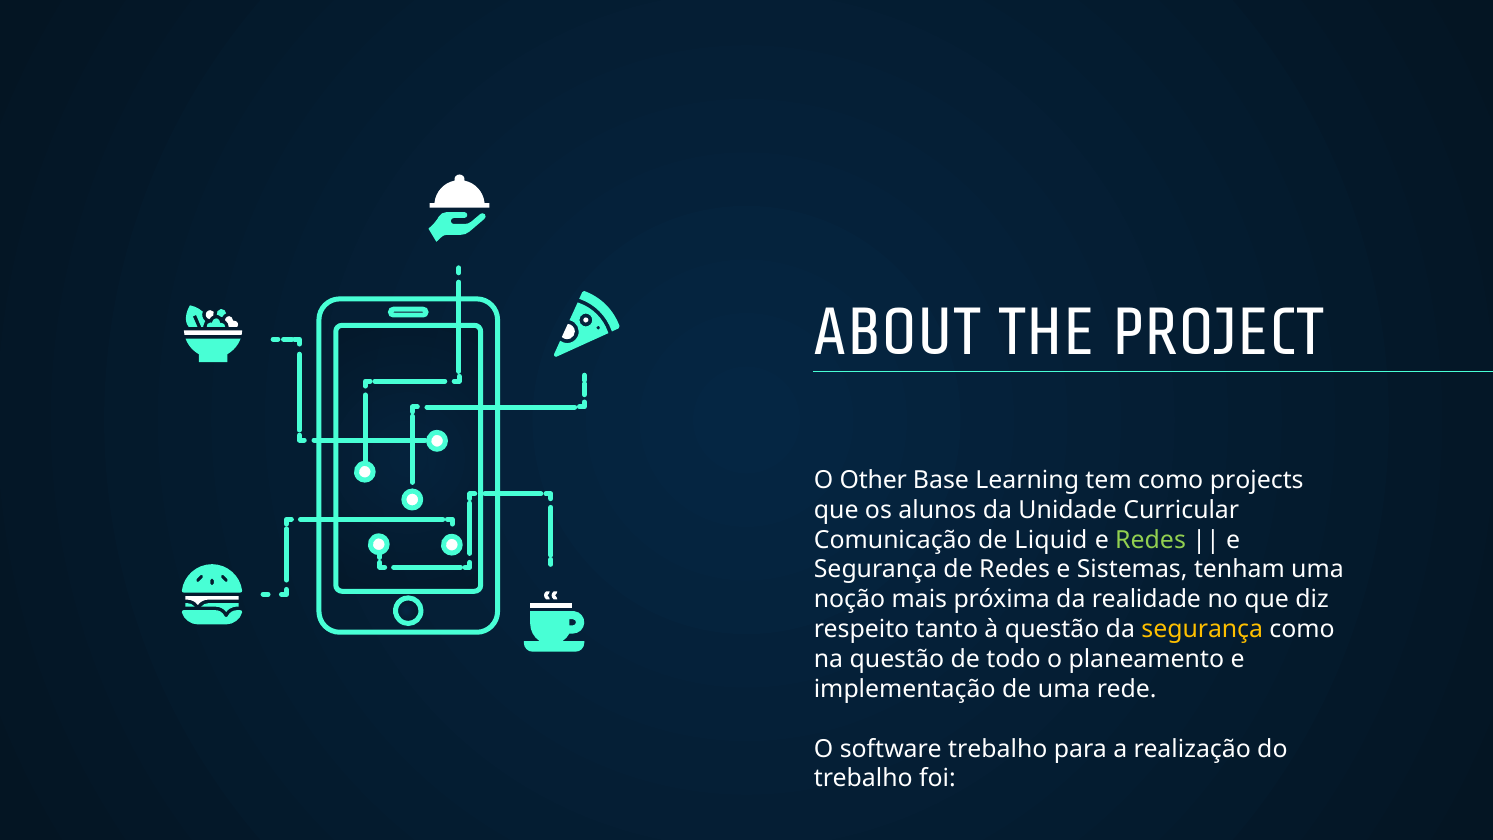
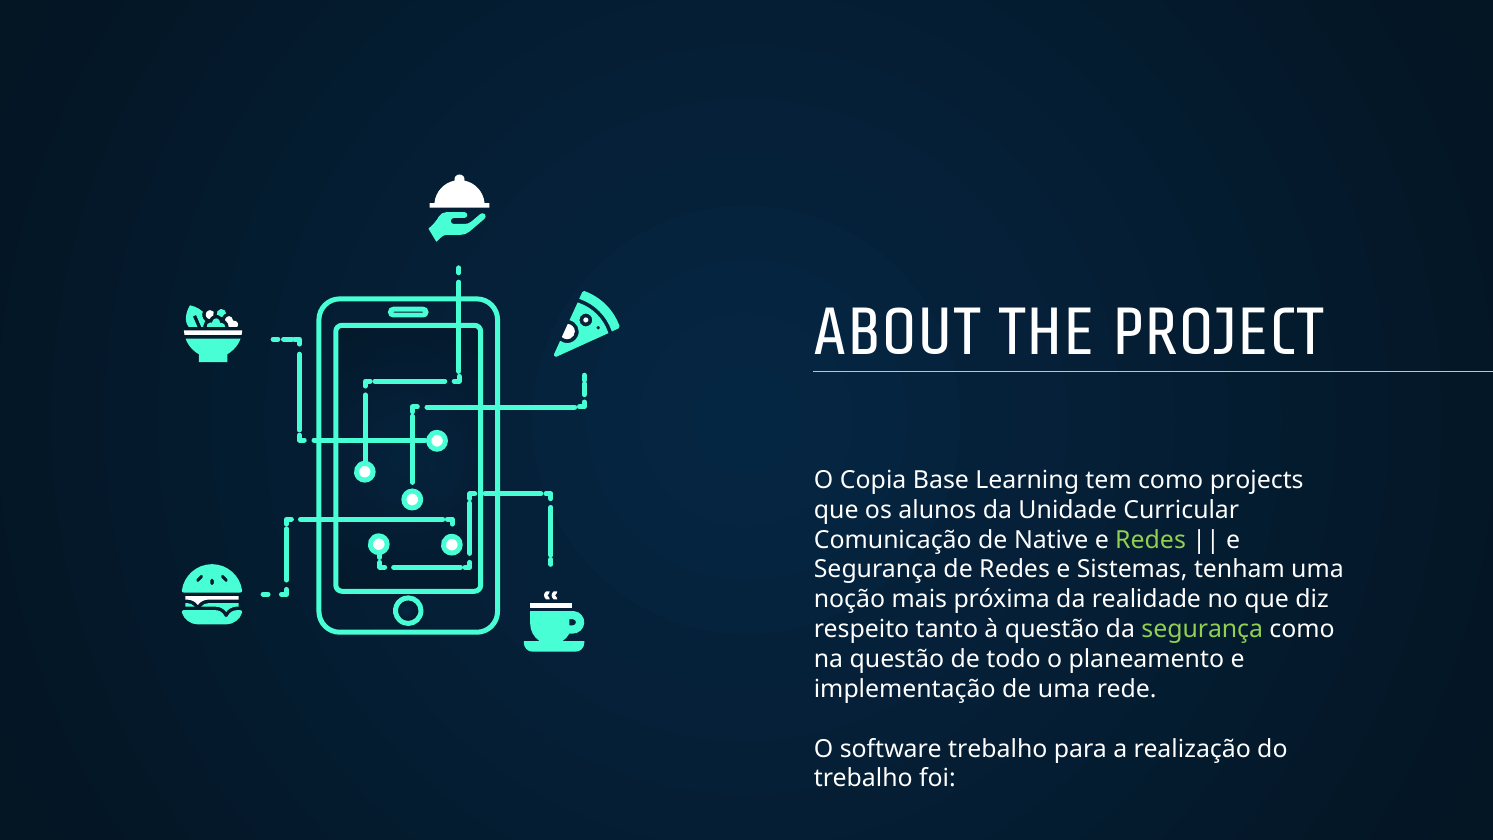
Other: Other -> Copia (873, 480)
Liquid: Liquid -> Native (1051, 540)
segurança colour: yellow -> light green (1202, 629)
